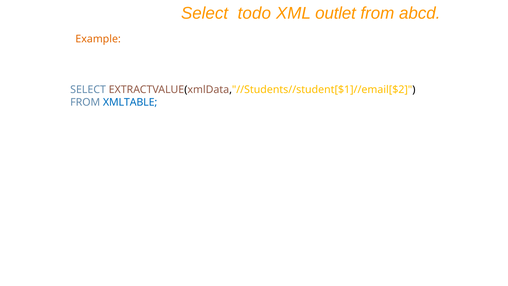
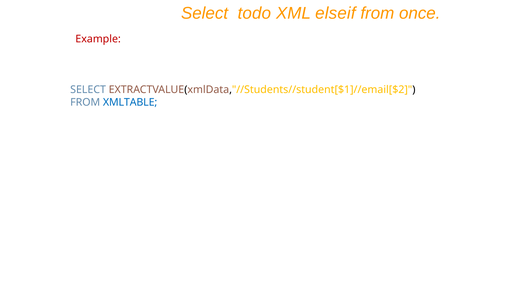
outlet: outlet -> elseif (335, 13)
abcd: abcd -> once (420, 13)
Example colour: orange -> red (98, 39)
